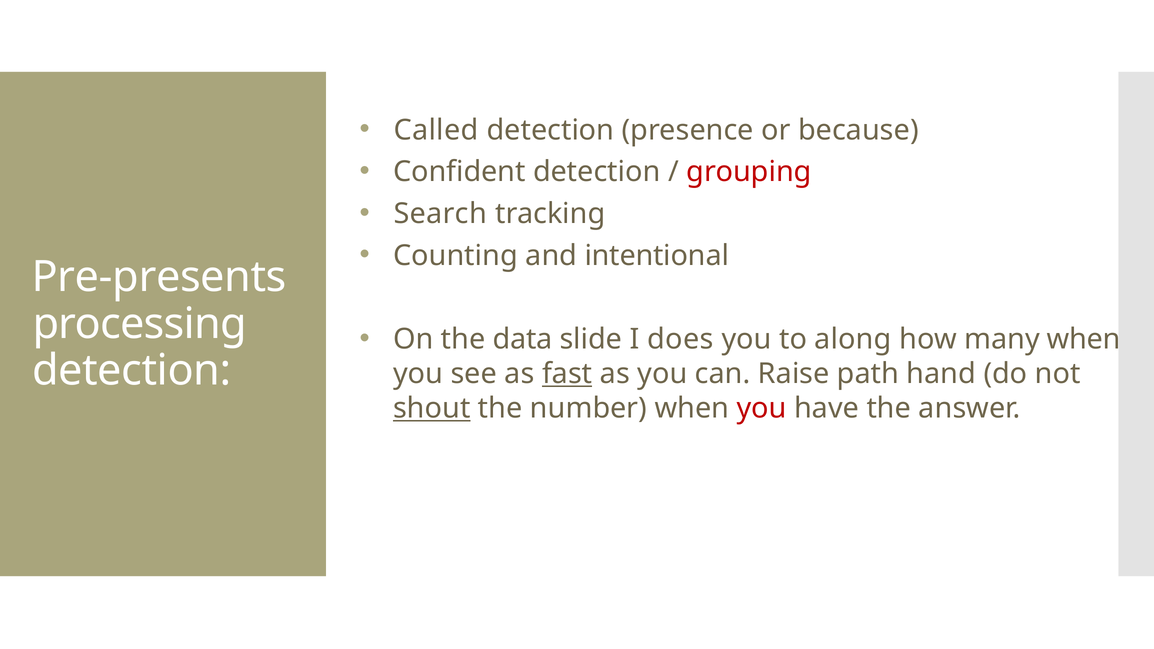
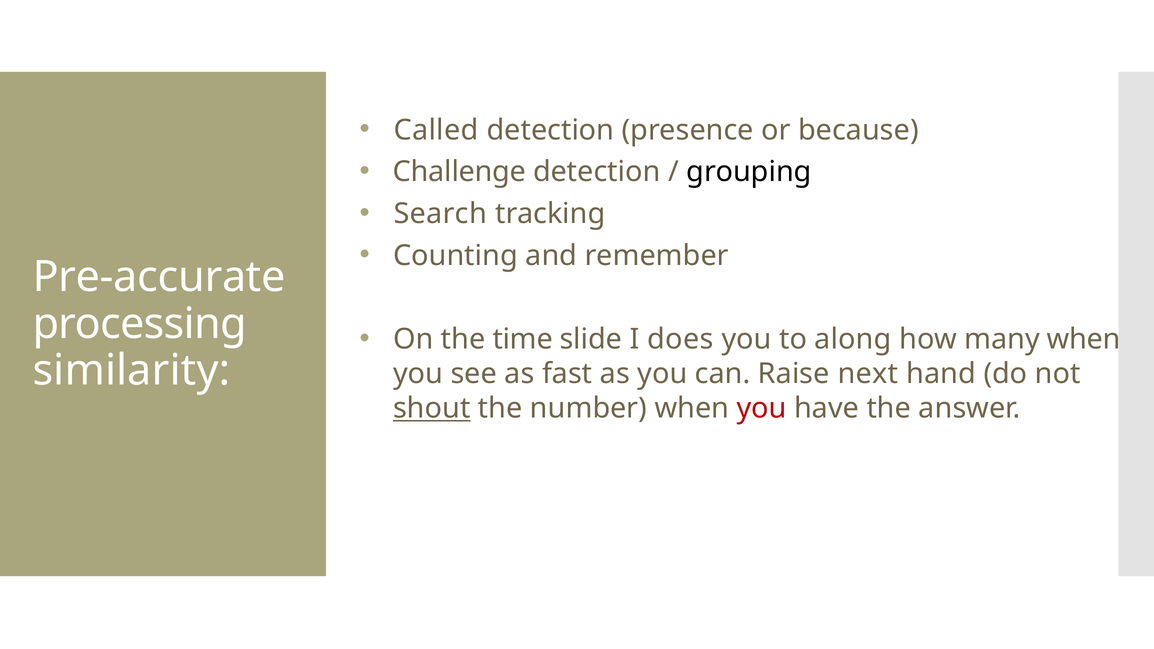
Confident: Confident -> Challenge (459, 172)
grouping colour: red -> black (749, 172)
intentional: intentional -> remember (657, 256)
Pre-presents: Pre-presents -> Pre-accurate (159, 277)
data: data -> time (523, 339)
detection: detection -> similarity (131, 371)
fast underline: present -> none (567, 374)
path: path -> next (868, 374)
